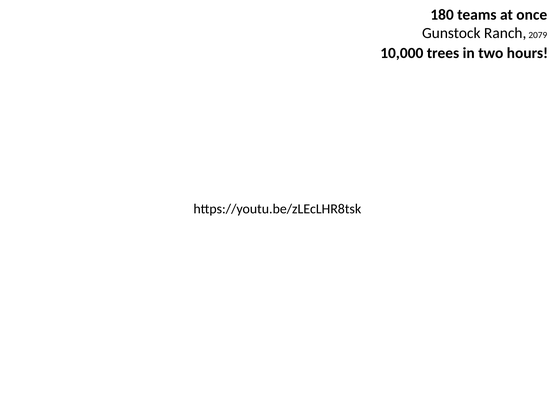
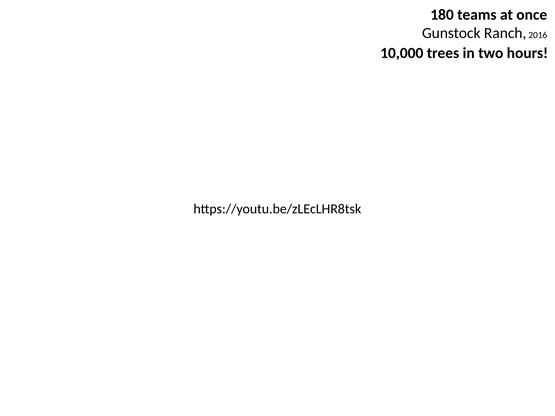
2079: 2079 -> 2016 (538, 35)
